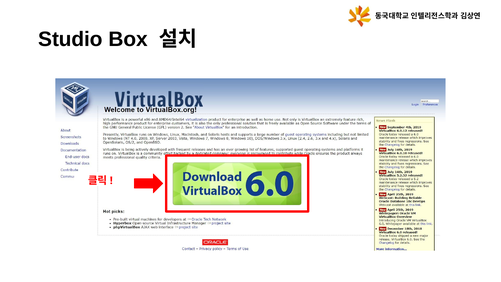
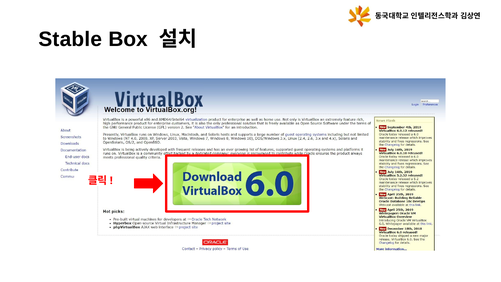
Studio: Studio -> Stable (70, 39)
